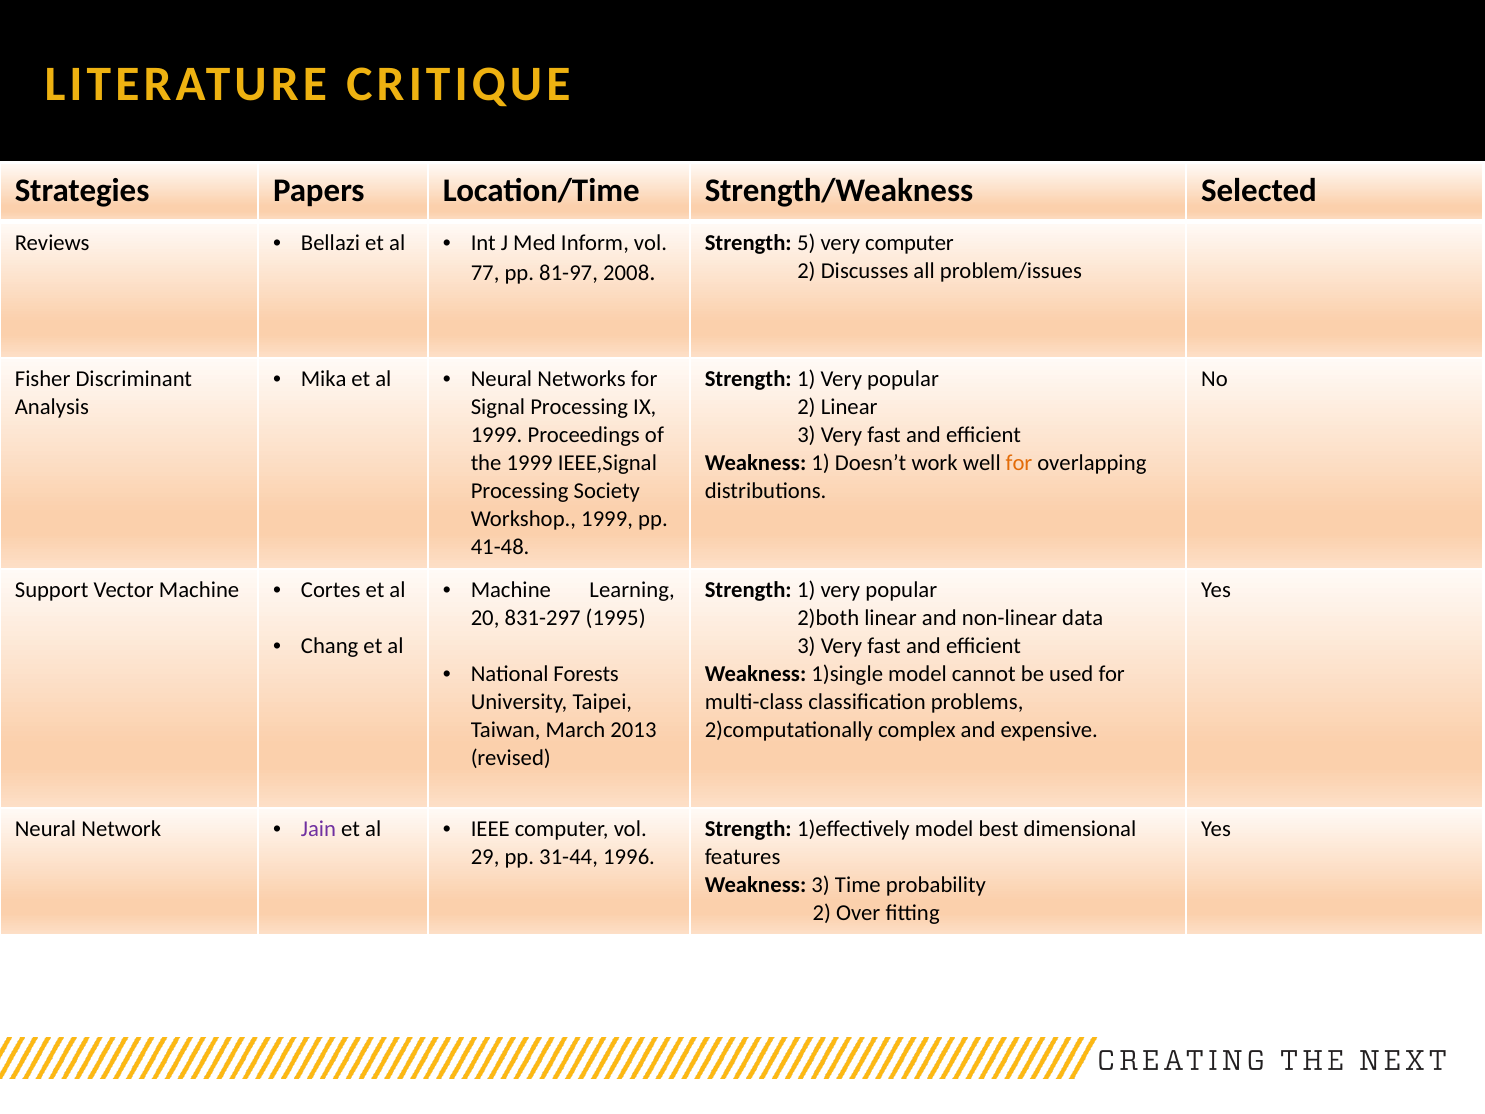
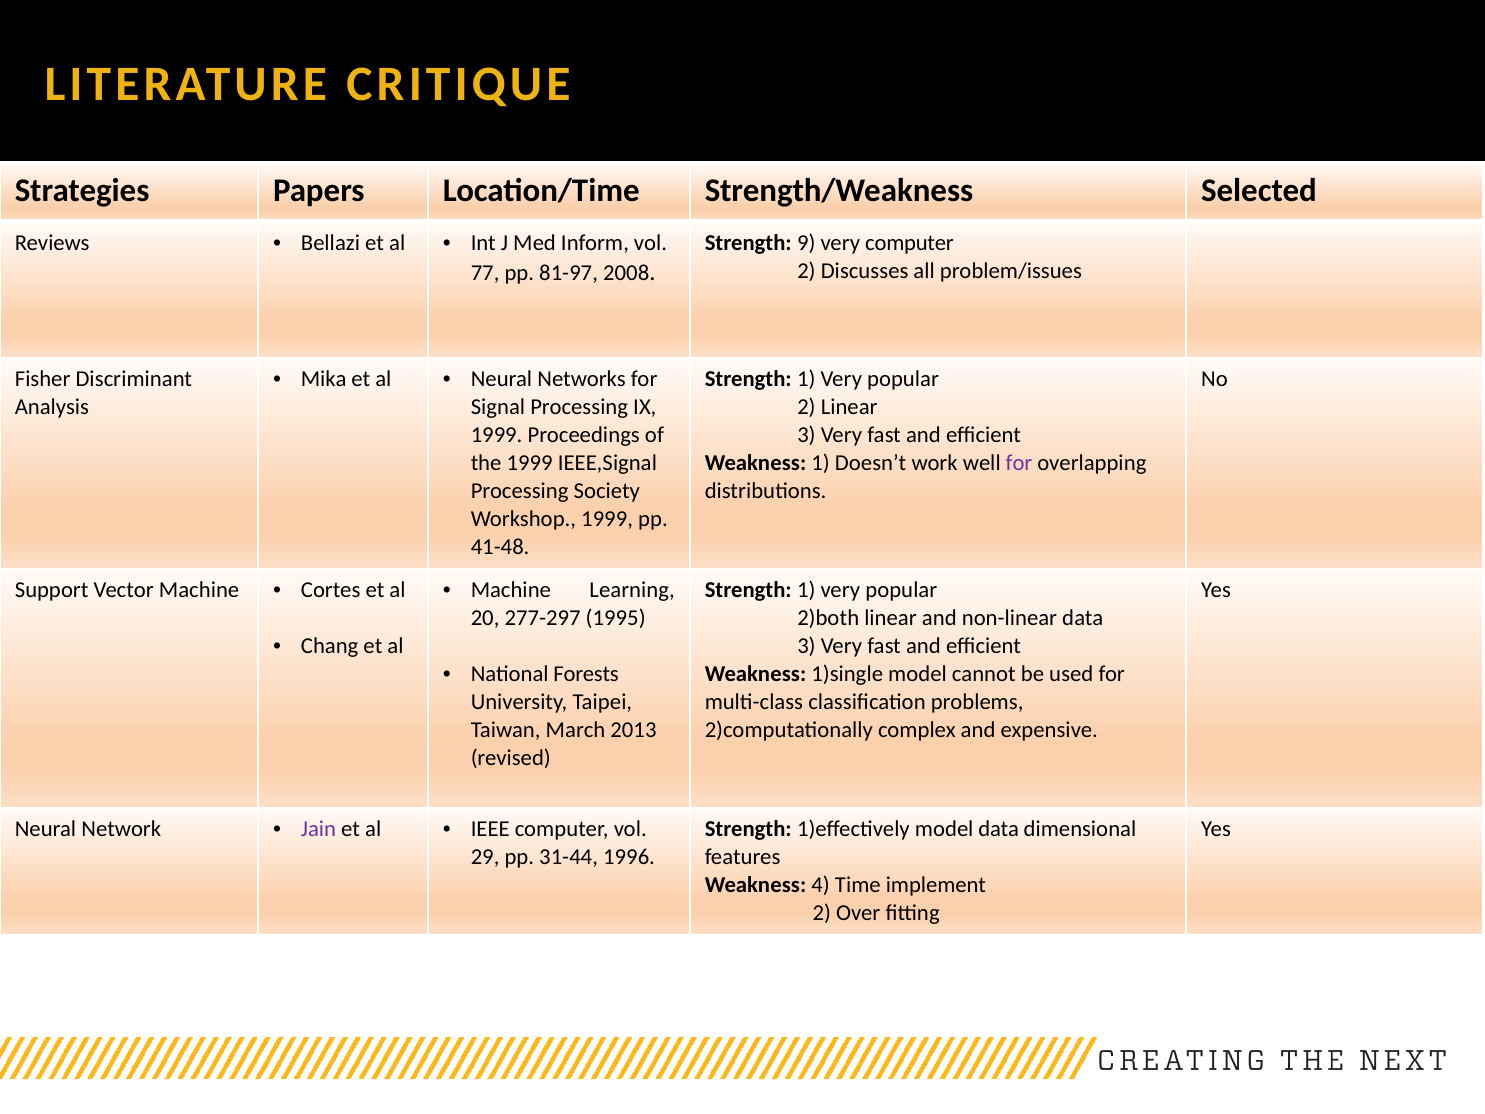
5: 5 -> 9 (806, 243)
for colour: orange -> purple (1019, 463)
831-297: 831-297 -> 277-297 (543, 618)
model best: best -> data (999, 829)
Weakness 3: 3 -> 4 (821, 885)
probability: probability -> implement (936, 885)
